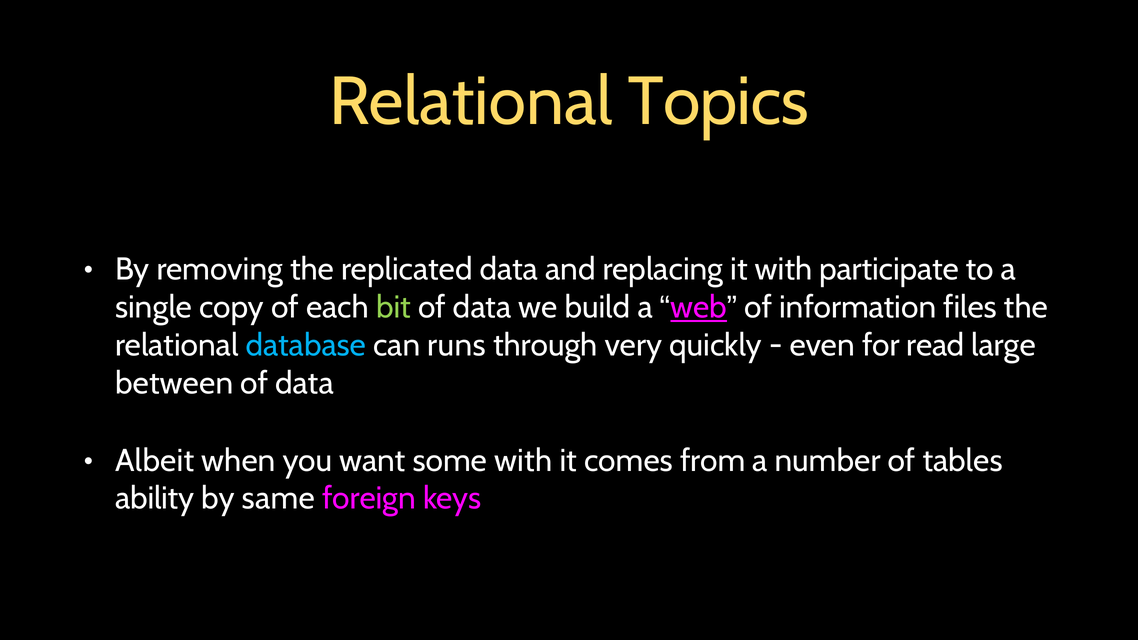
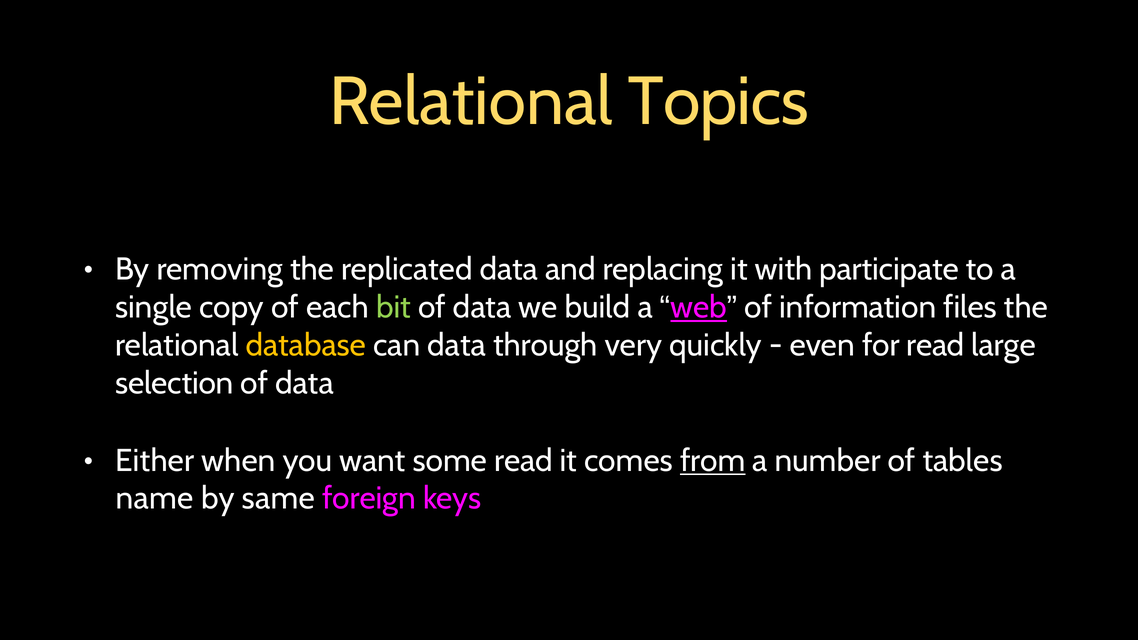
database colour: light blue -> yellow (306, 345)
can runs: runs -> data (457, 345)
between: between -> selection (174, 383)
Albeit: Albeit -> Either (155, 461)
some with: with -> read (524, 461)
from underline: none -> present (713, 461)
ability: ability -> name (155, 499)
